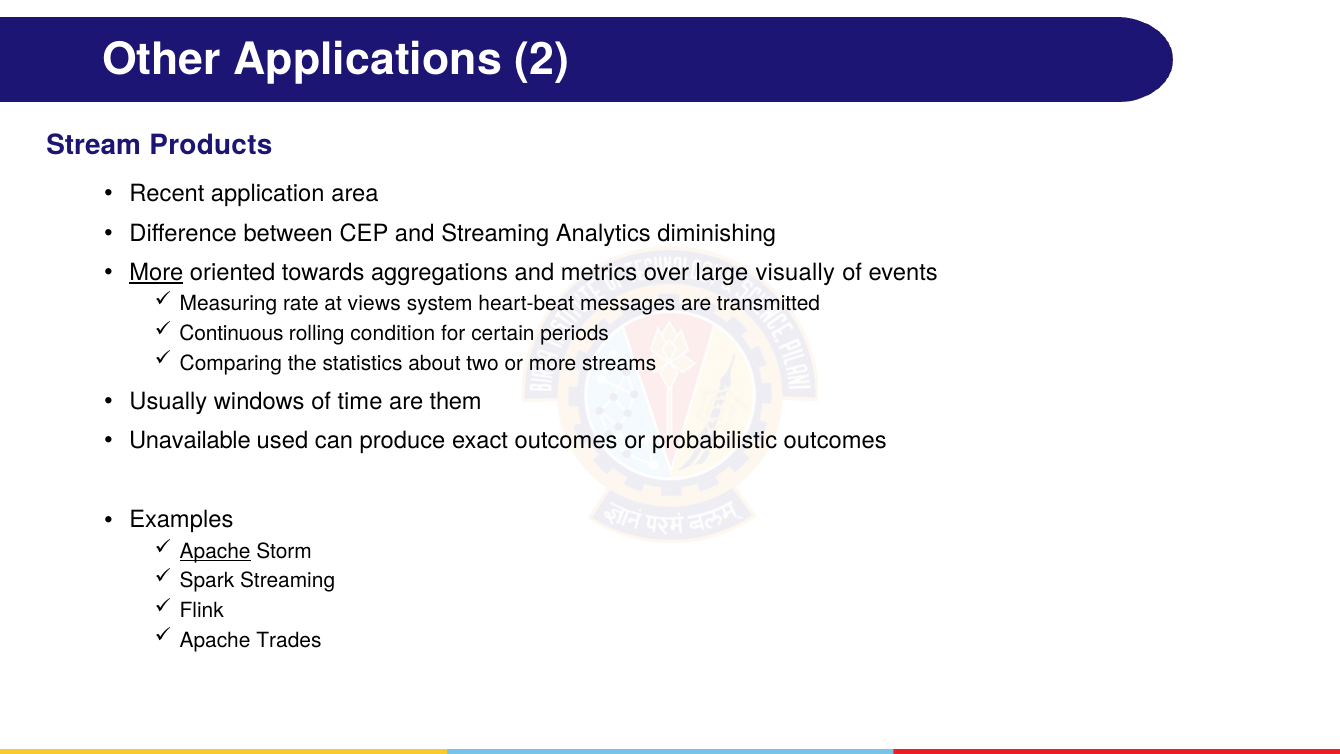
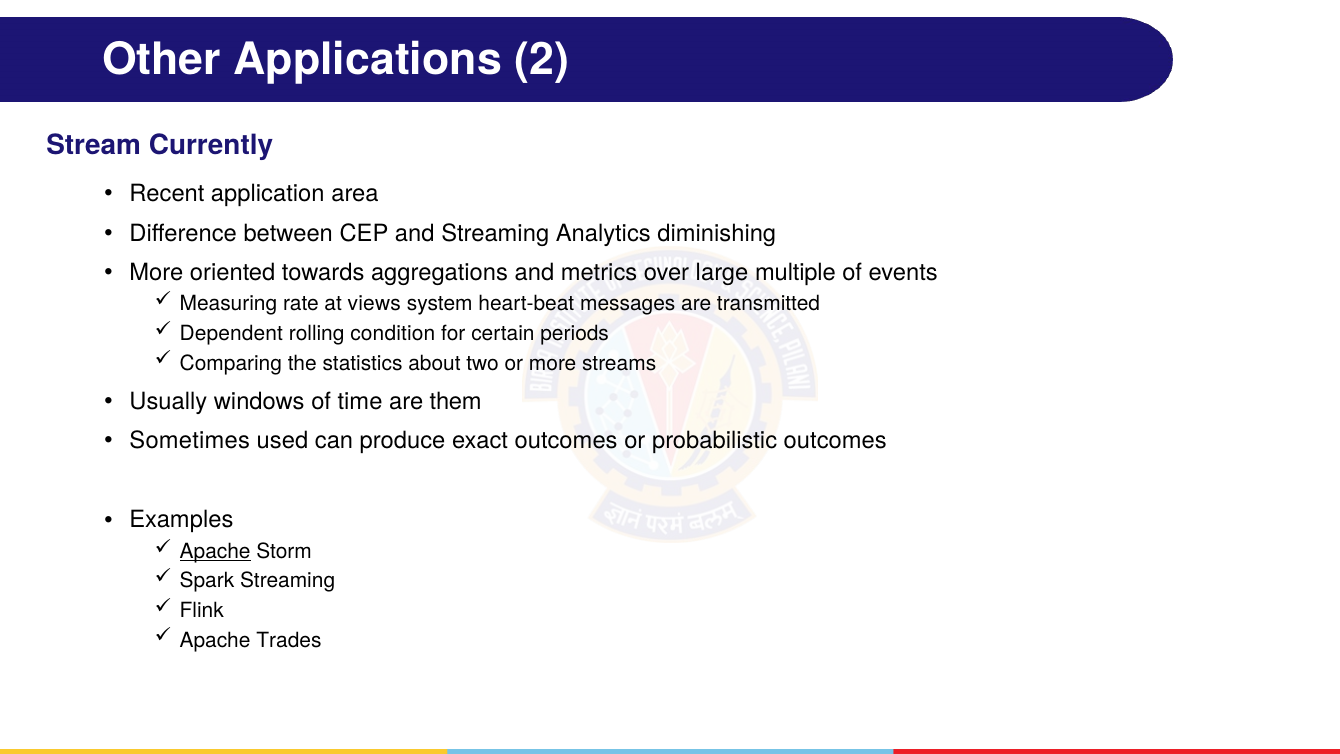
Products: Products -> Currently (211, 146)
More underline: present -> none (156, 273)
visually: visually -> multiple (795, 273)
Continuous: Continuous -> Dependent (231, 333)
Unavailable: Unavailable -> Sometimes (190, 441)
